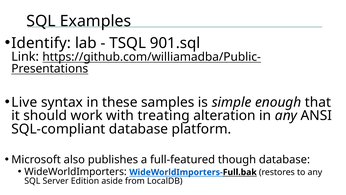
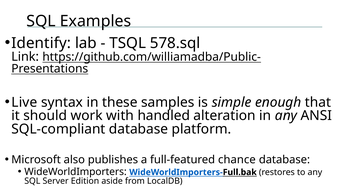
901.sql: 901.sql -> 578.sql (175, 43)
treating: treating -> handled (164, 115)
though: though -> chance (237, 159)
